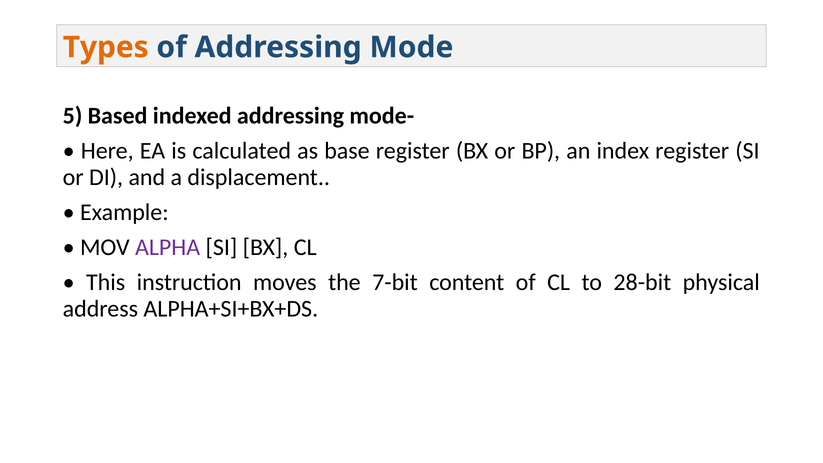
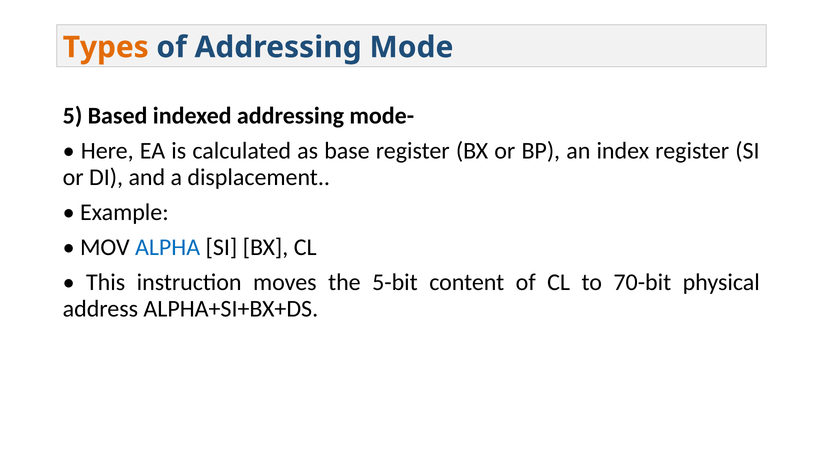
ALPHA colour: purple -> blue (168, 247)
7-bit: 7-bit -> 5-bit (395, 282)
28-bit: 28-bit -> 70-bit (642, 282)
